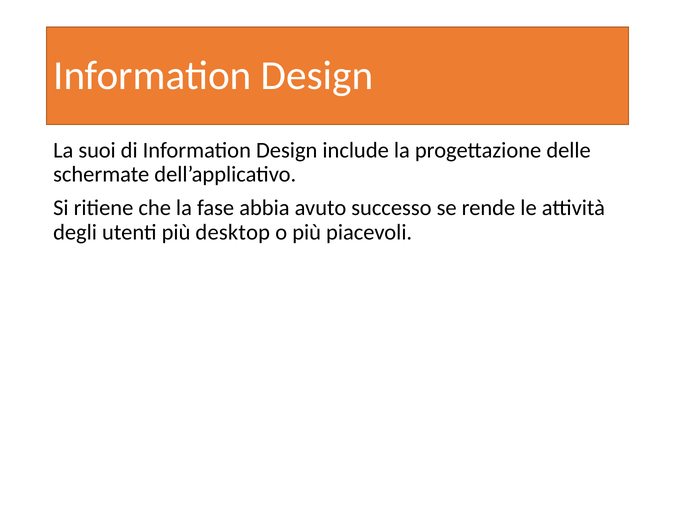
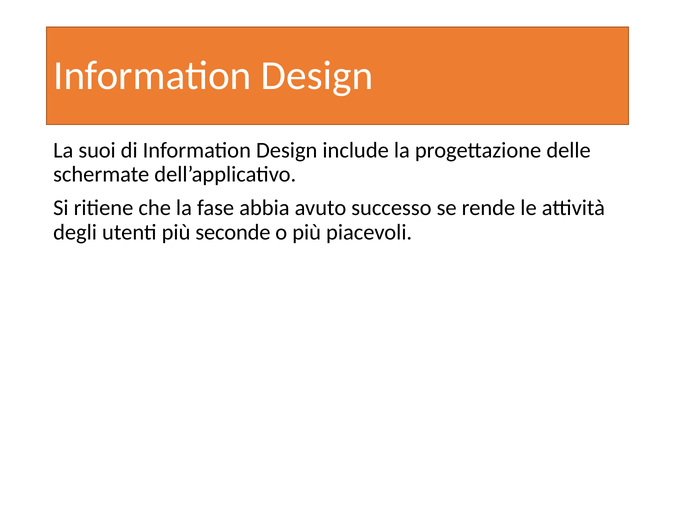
desktop: desktop -> seconde (233, 232)
